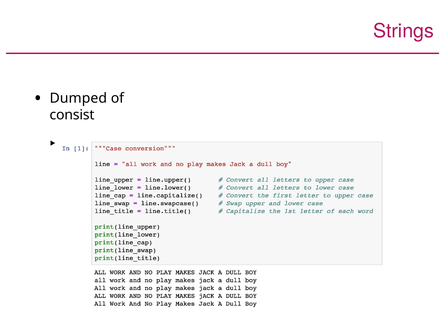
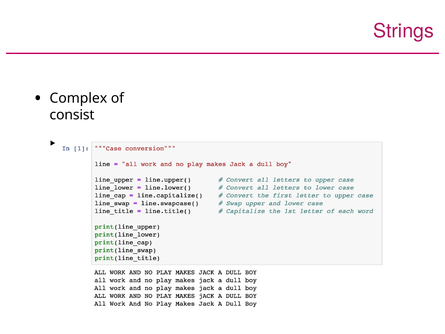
Dumped: Dumped -> Complex (78, 98)
